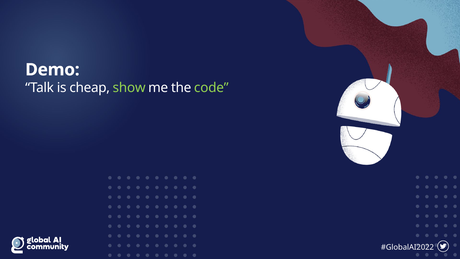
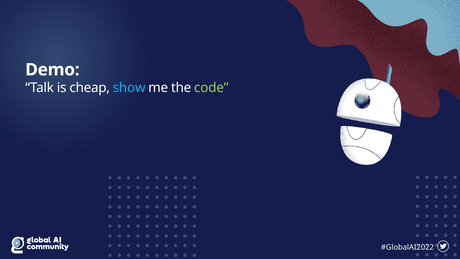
show colour: light green -> light blue (129, 88)
